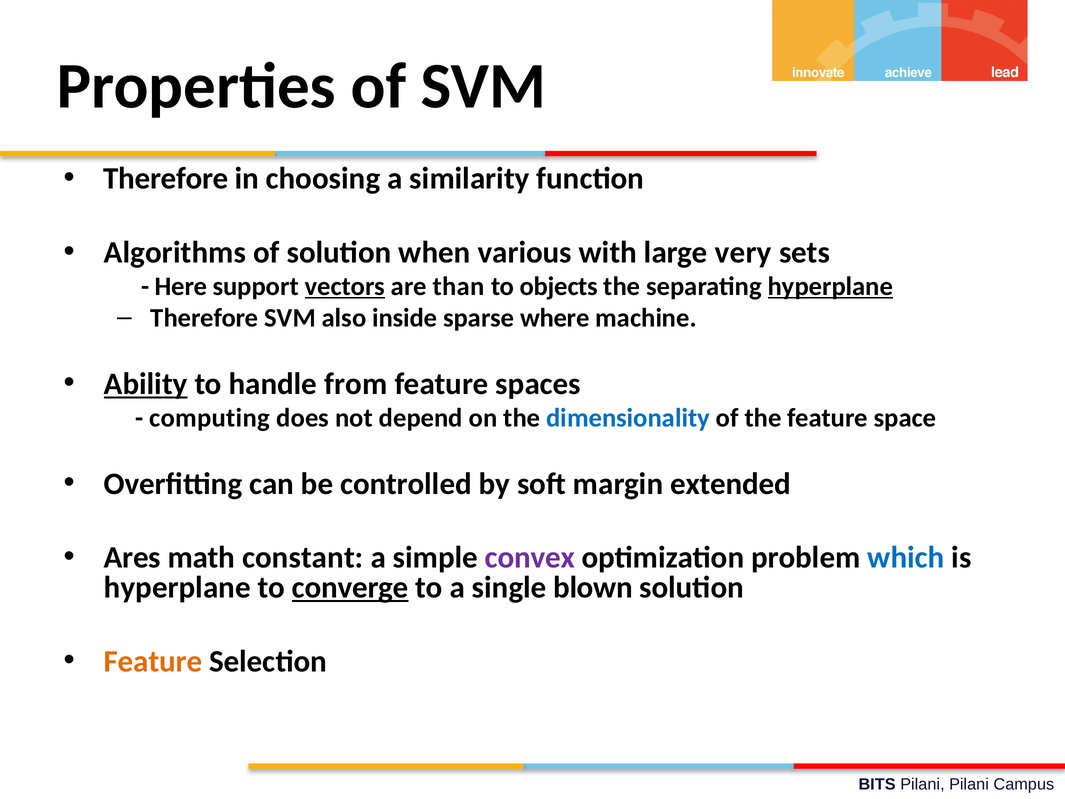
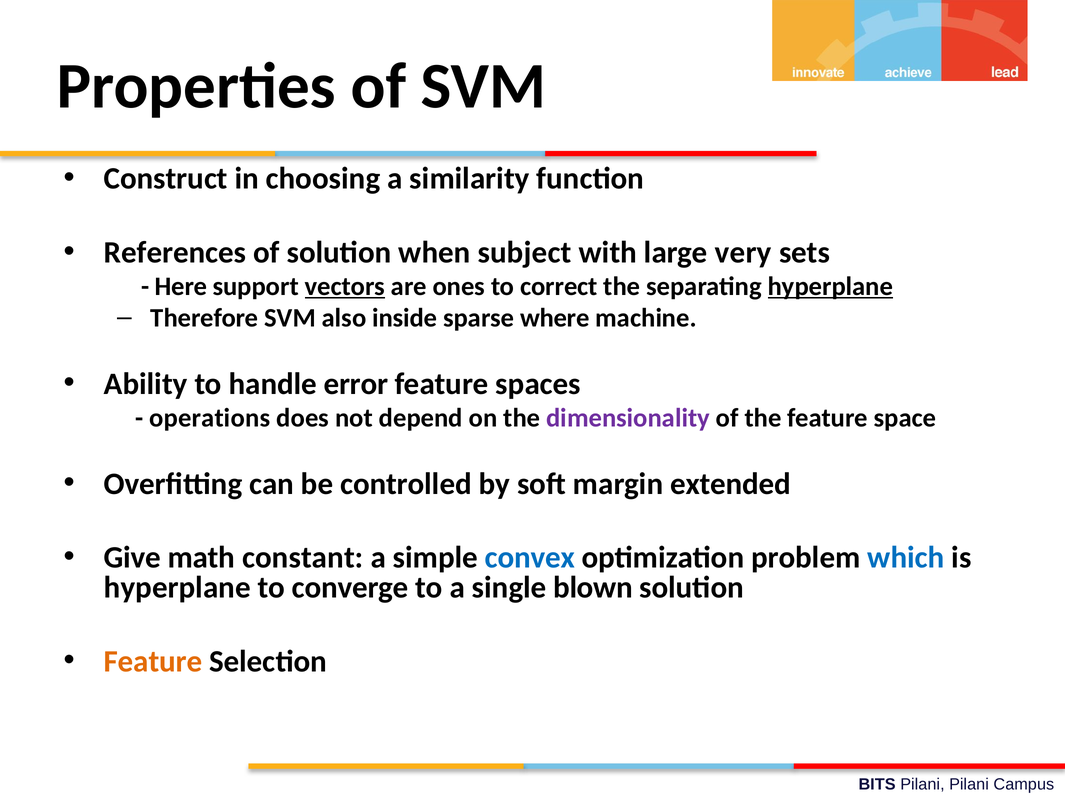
Therefore: Therefore -> Construct (166, 179)
Algorithms: Algorithms -> References (175, 252)
various: various -> subject (525, 252)
than: than -> ones (459, 286)
objects: objects -> correct (559, 286)
Ability underline: present -> none (146, 384)
from: from -> error (356, 384)
computing: computing -> operations (210, 418)
dimensionality colour: blue -> purple (628, 418)
Ares: Ares -> Give (132, 557)
convex colour: purple -> blue (530, 557)
converge underline: present -> none (350, 587)
